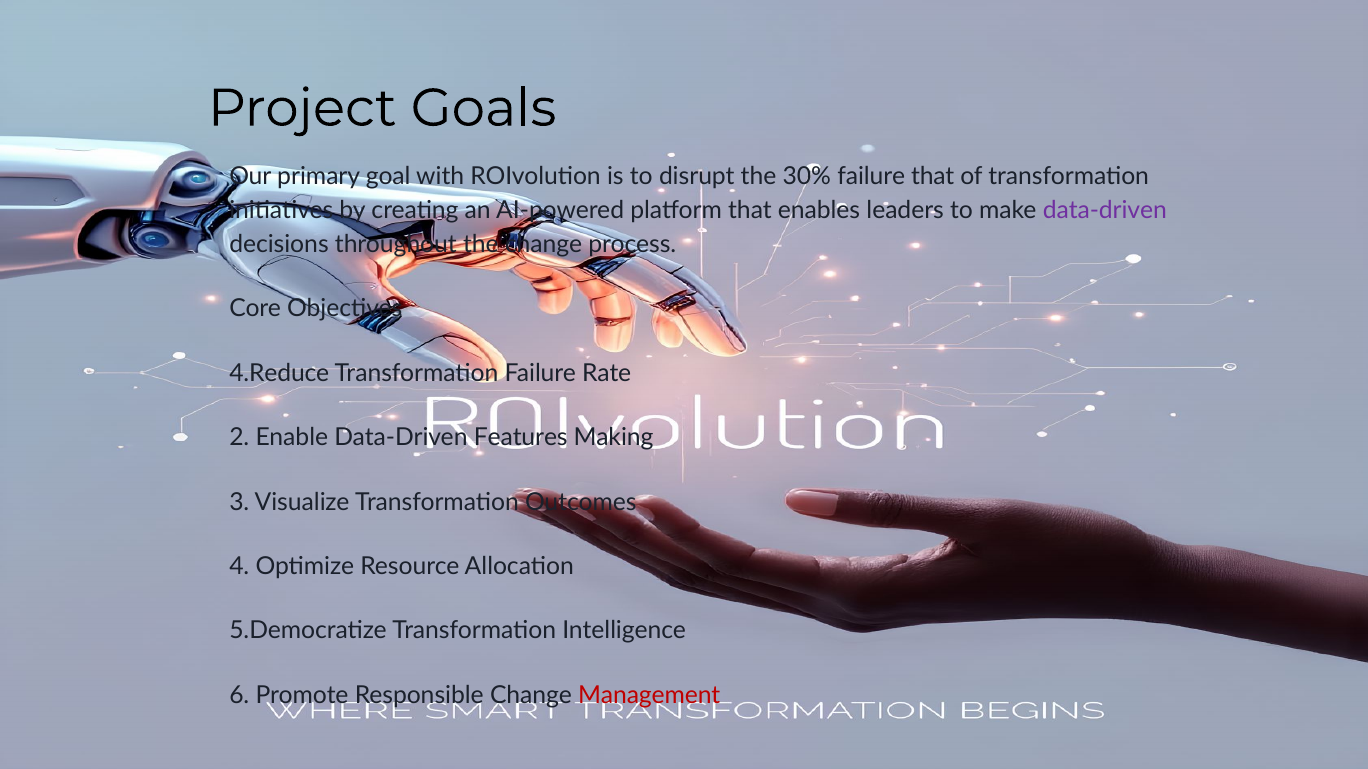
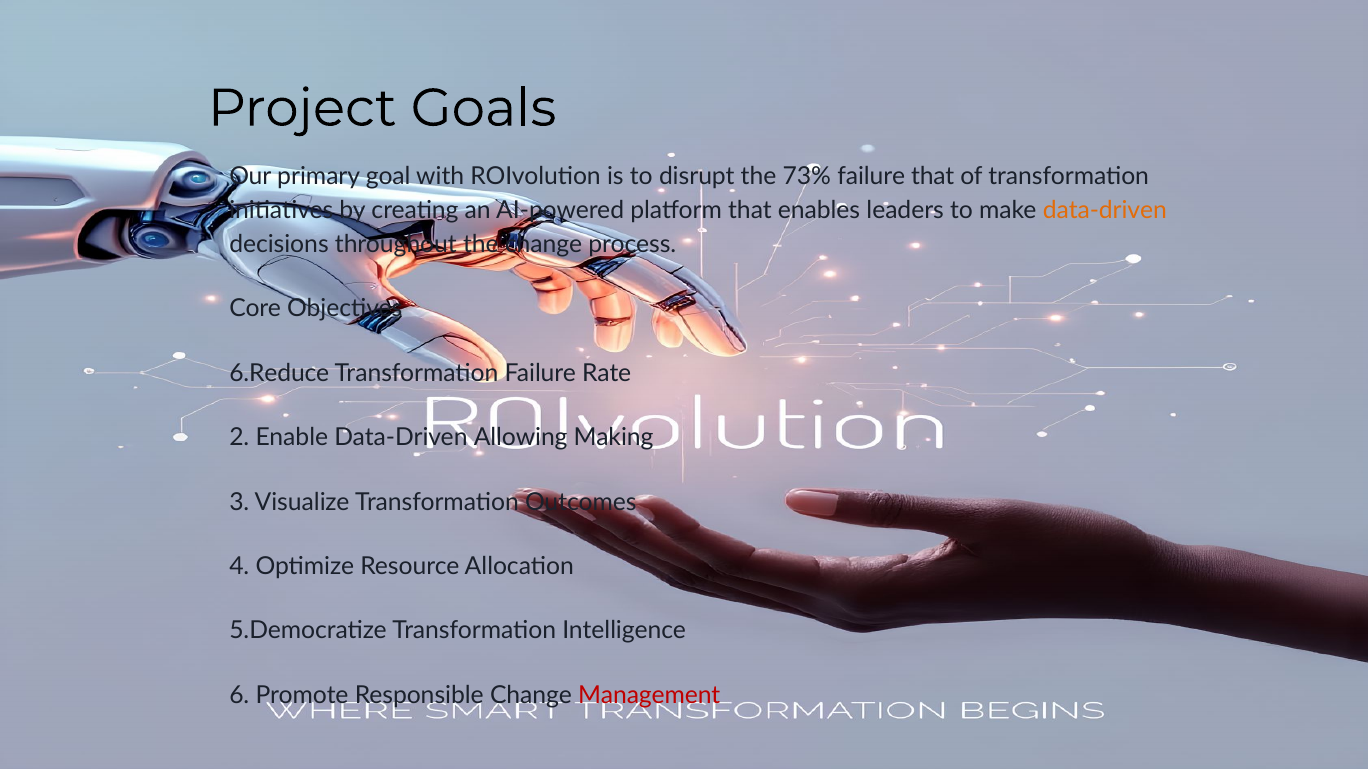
30%: 30% -> 73% (807, 176)
data-driven colour: purple -> orange (1105, 210)
4.Reduce: 4.Reduce -> 6.Reduce (279, 373)
Features: Features -> Allowing (521, 438)
